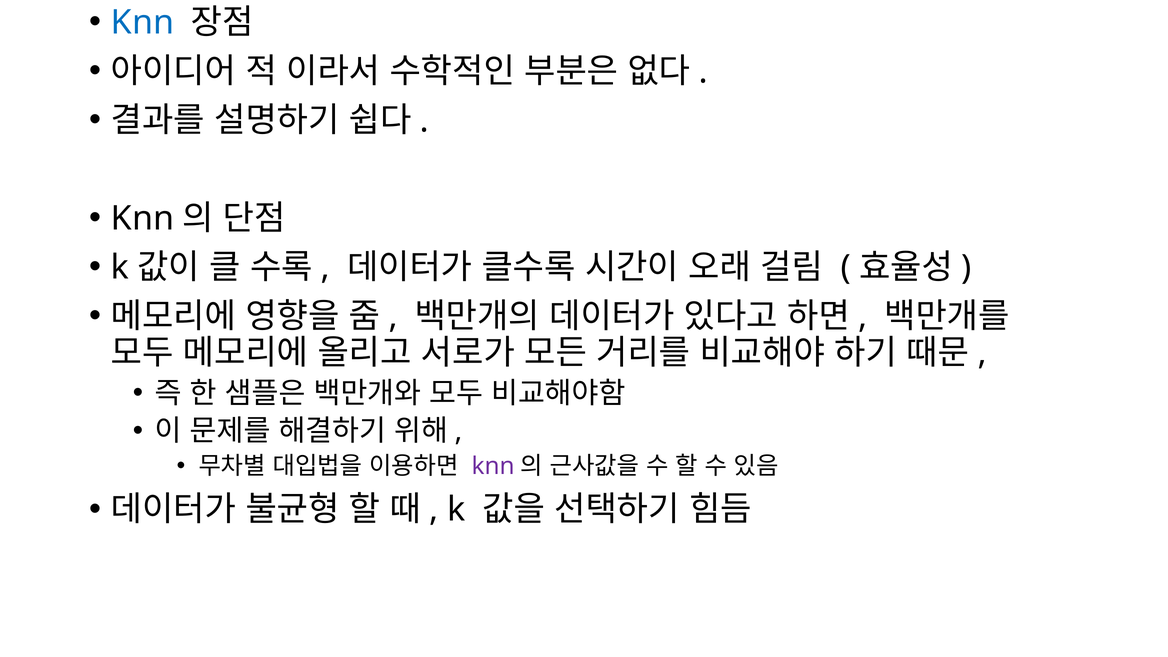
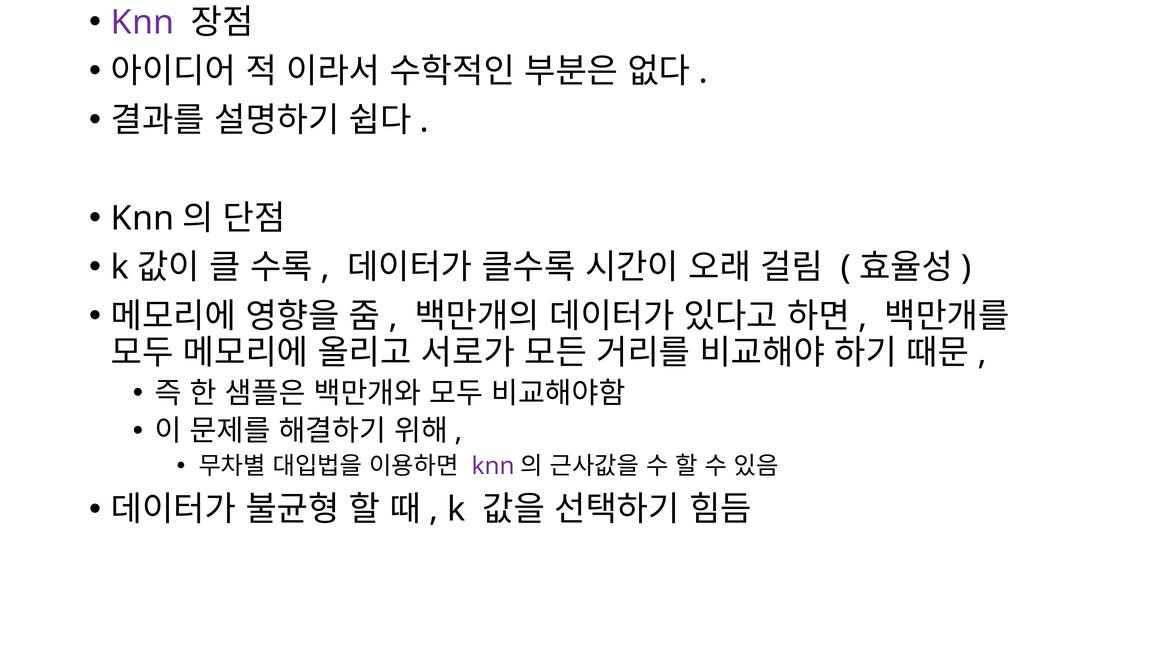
Knn colour: blue -> purple (143, 23)
